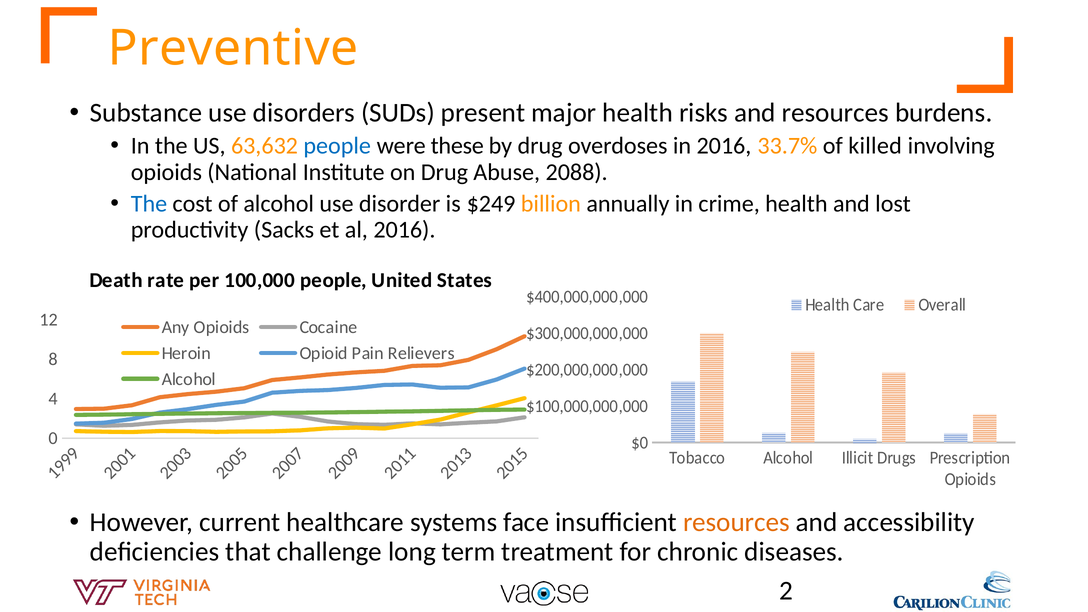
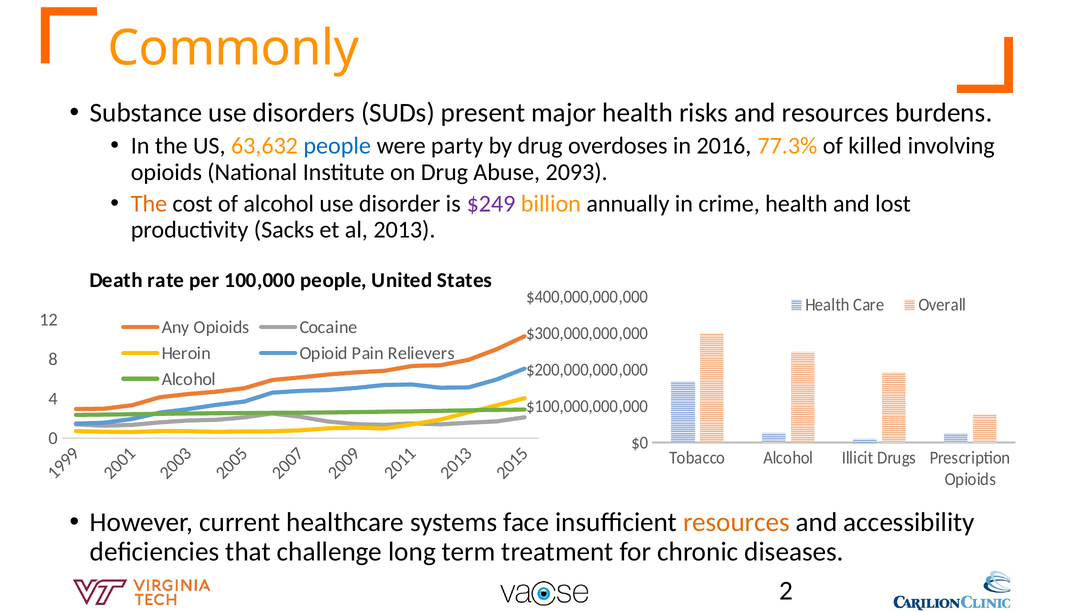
Preventive: Preventive -> Commonly (233, 48)
these: these -> party (457, 146)
33.7%: 33.7% -> 77.3% (787, 146)
2088: 2088 -> 2093 (577, 172)
The colour: blue -> orange (149, 204)
$249 colour: black -> purple (491, 204)
al 2016: 2016 -> 2013 (404, 230)
